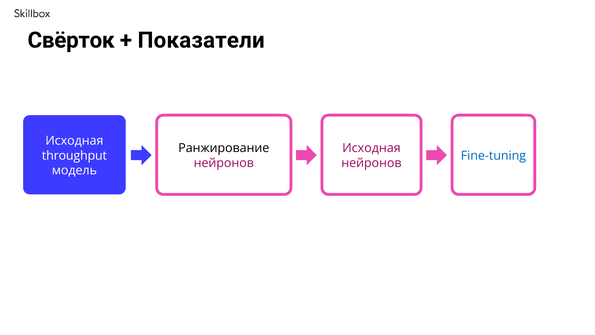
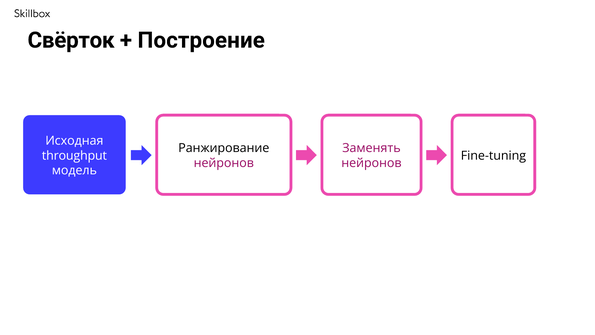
Показатели: Показатели -> Построение (201, 40)
Исходная: Исходная -> Заменять (371, 148)
Fine-tuning colour: blue -> black (493, 155)
